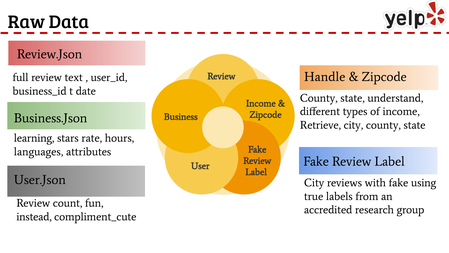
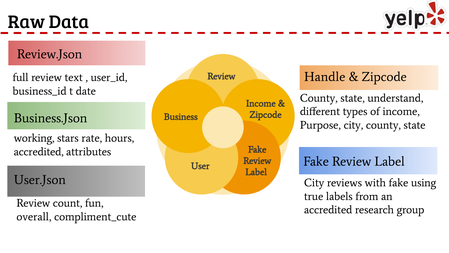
Retrieve: Retrieve -> Purpose (320, 125)
learning: learning -> working (34, 138)
languages: languages -> accredited (39, 151)
instead: instead -> overall (34, 216)
